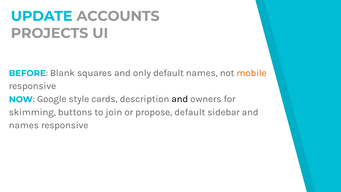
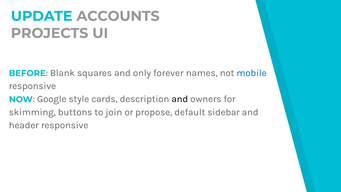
only default: default -> forever (168, 73)
mobile colour: orange -> blue (252, 73)
names: names -> header (24, 125)
